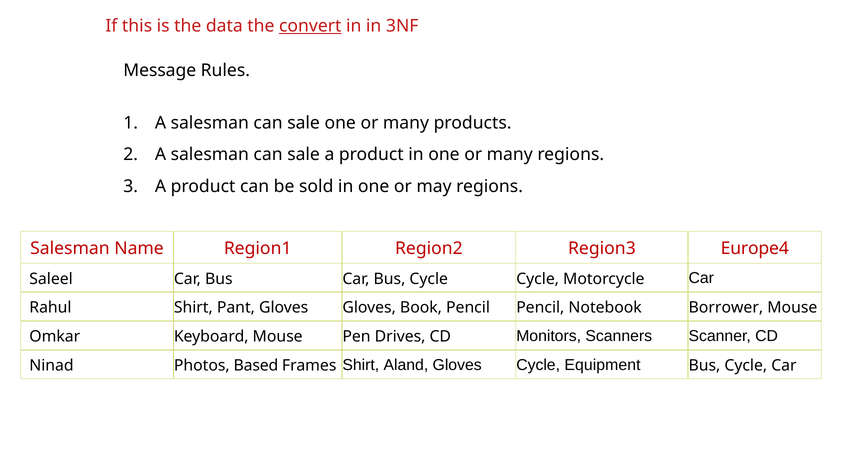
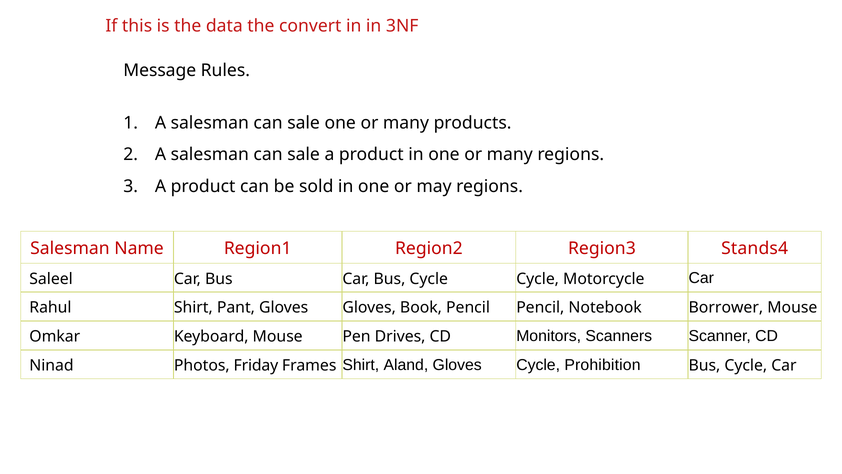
convert underline: present -> none (310, 26)
Europe4: Europe4 -> Stands4 (755, 248)
Based: Based -> Friday (256, 365)
Equipment: Equipment -> Prohibition (602, 365)
